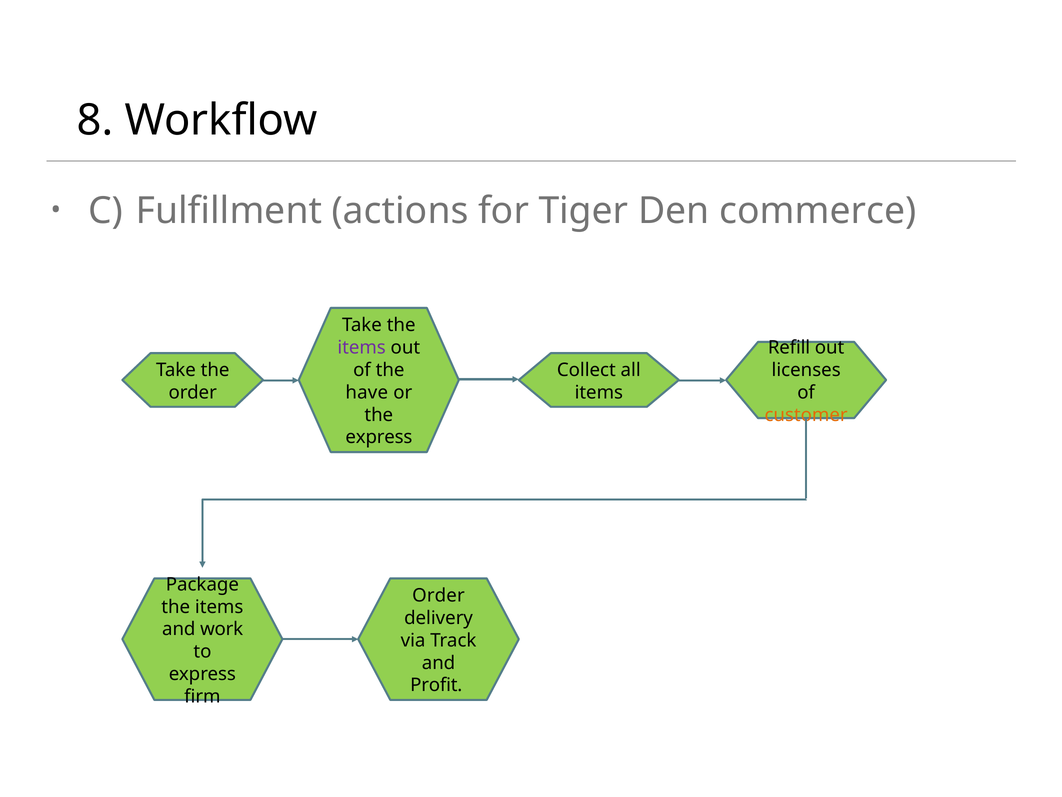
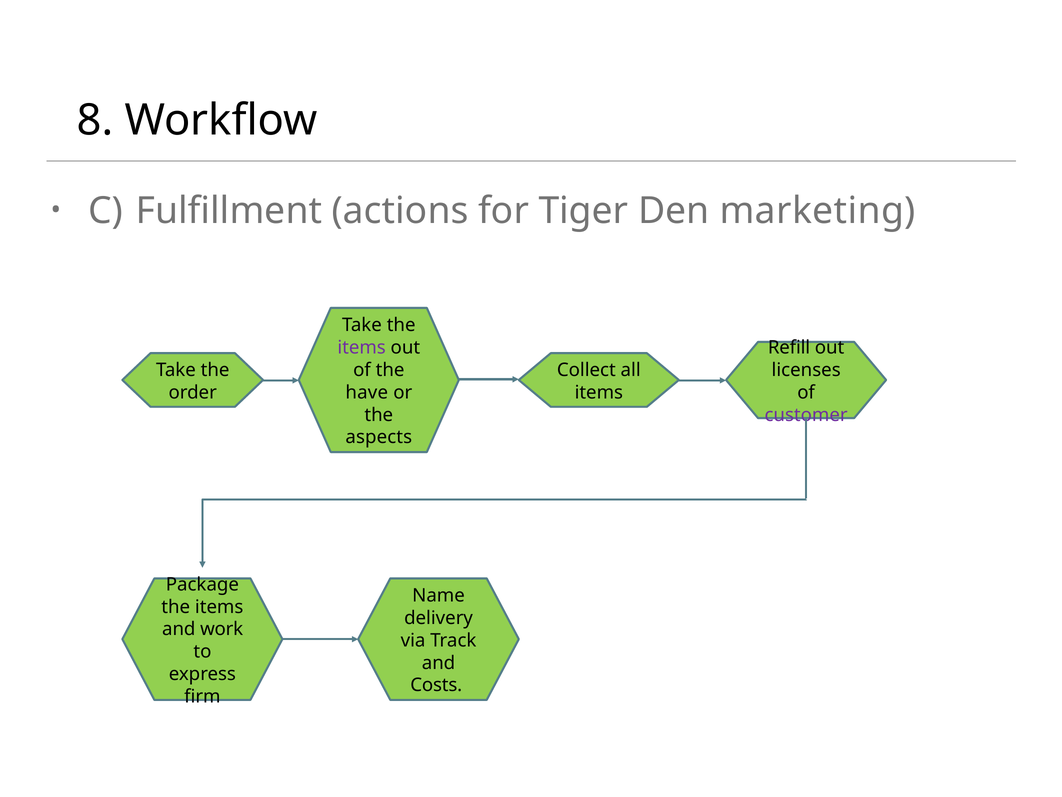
commerce: commerce -> marketing (818, 211)
customer colour: orange -> purple (806, 415)
express: express -> aspects (379, 437)
Order: Order -> Name (439, 595)
Profit: Profit -> Costs (436, 685)
